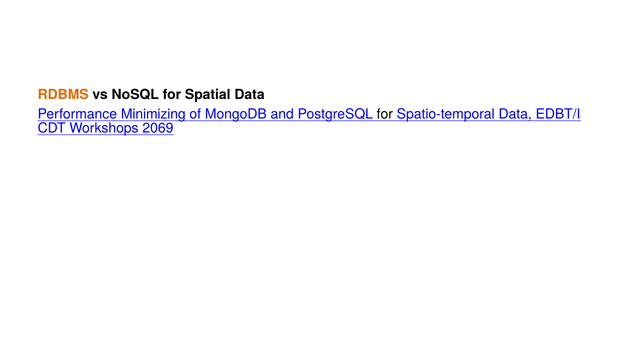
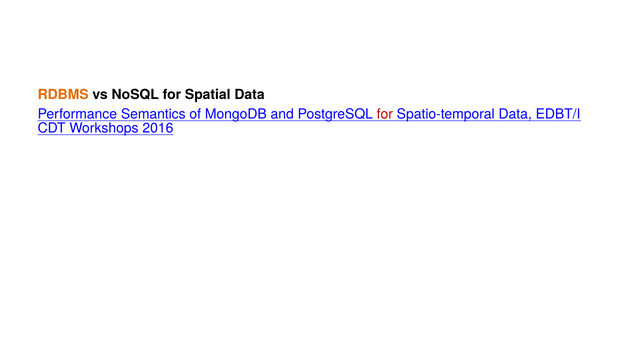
Minimizing: Minimizing -> Semantics (153, 114)
for colour: black -> red (385, 114)
2069: 2069 -> 2016 (158, 128)
